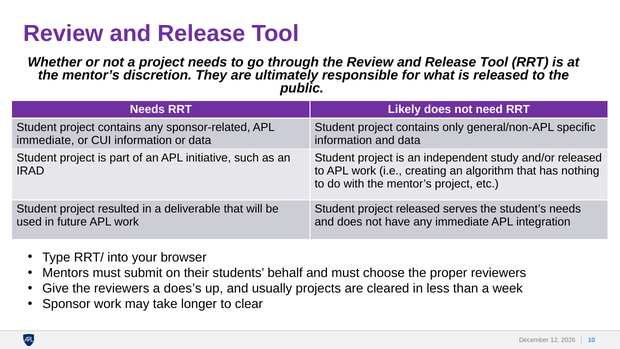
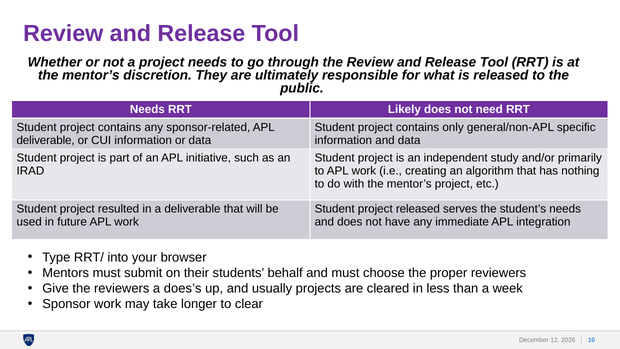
immediate: immediate -> deliverable (46, 140)
and/or released: released -> primarily (580, 158)
